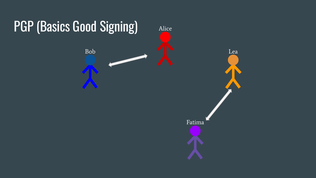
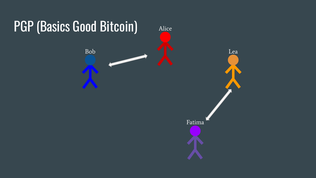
Signing: Signing -> Bitcoin (119, 27)
